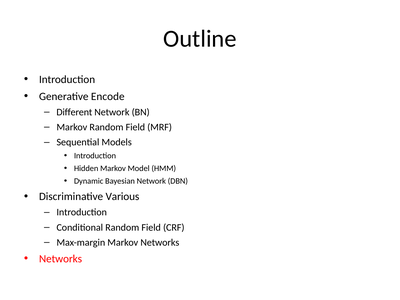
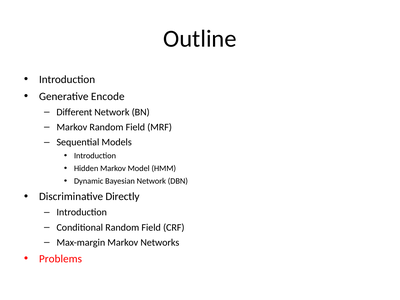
Various: Various -> Directly (122, 197)
Networks: Networks -> Problems (60, 259)
